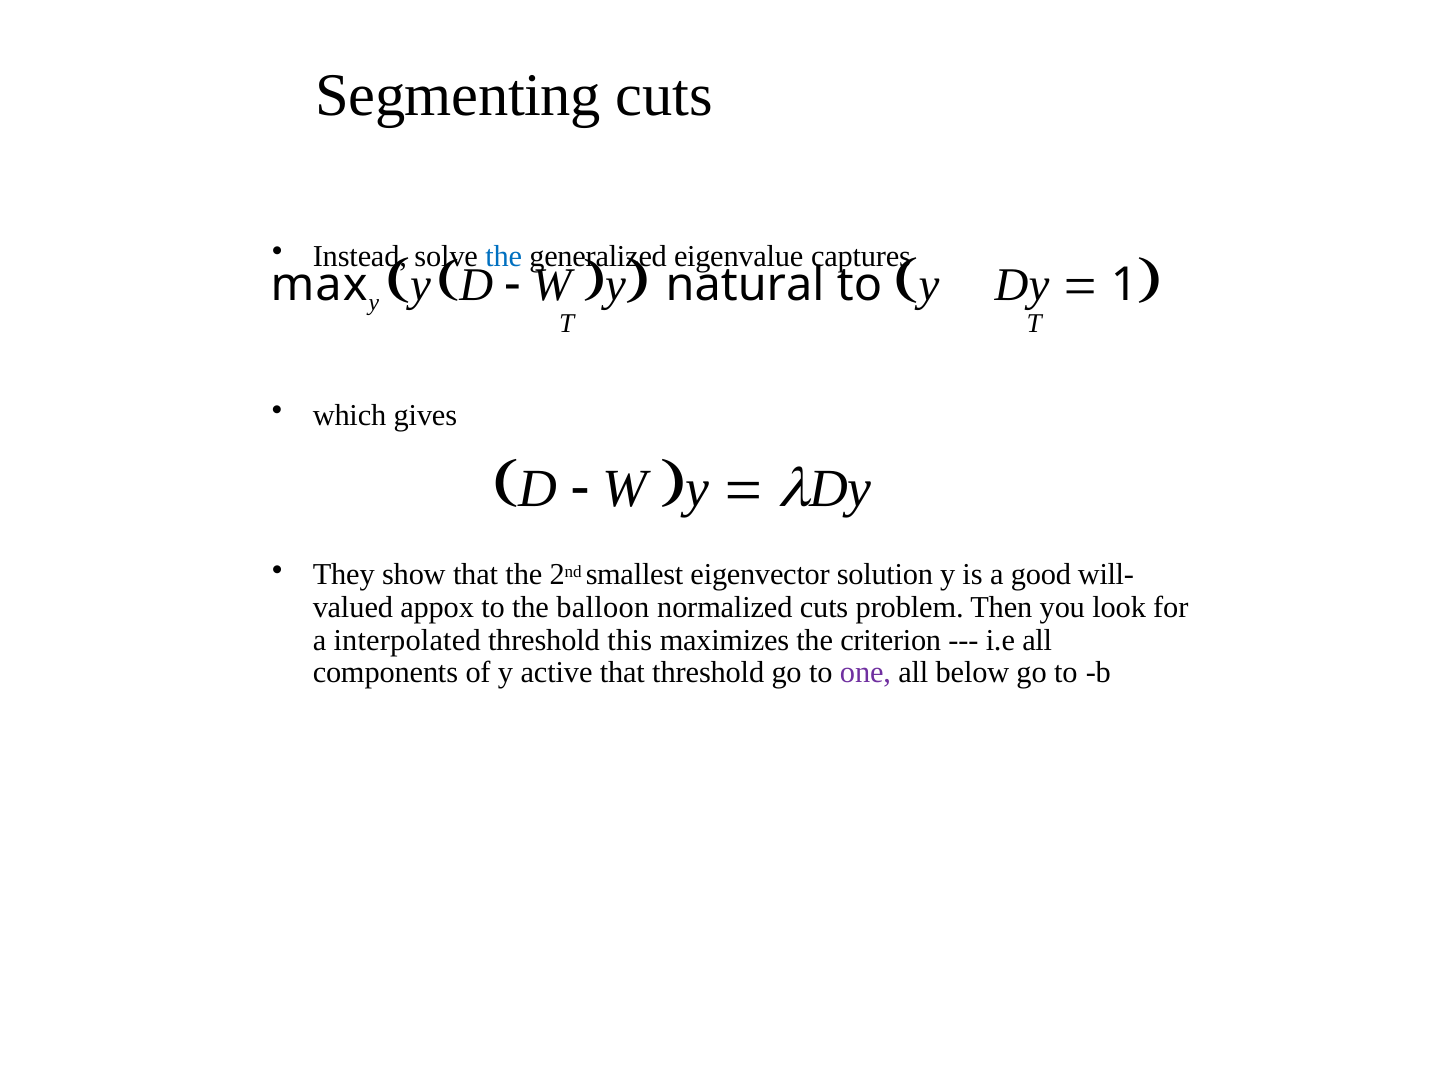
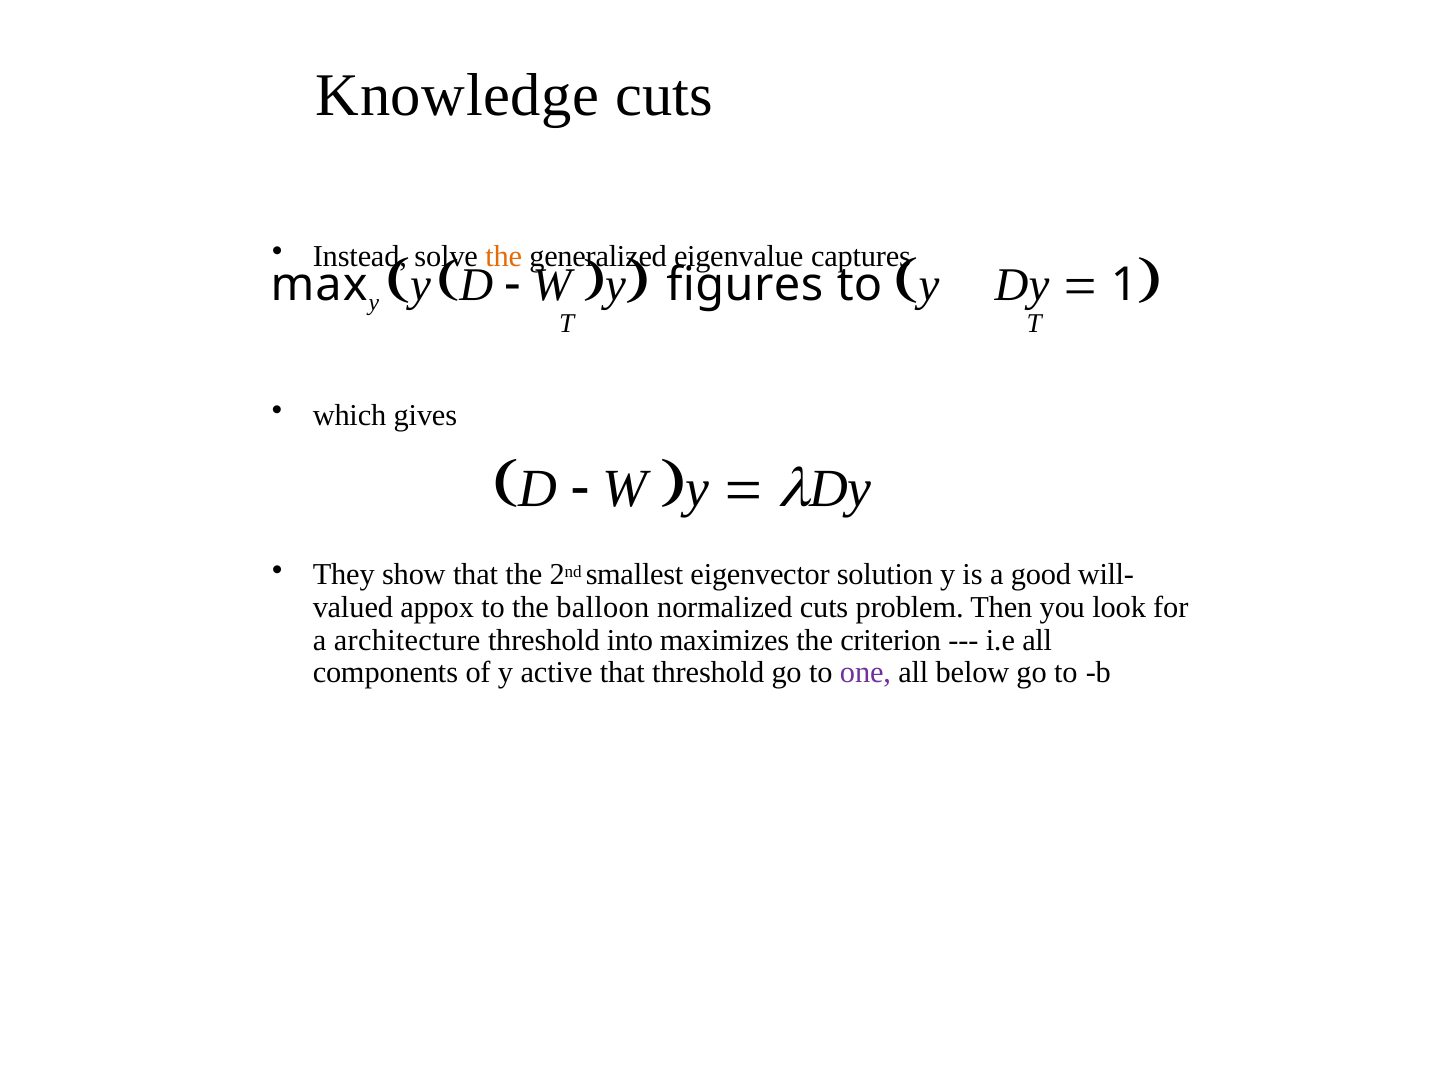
Segmenting: Segmenting -> Knowledge (458, 96)
the colour: blue -> orange (504, 256)
natural: natural -> figures (745, 285)
interpolated: interpolated -> architecture (407, 640)
this: this -> into (630, 640)
